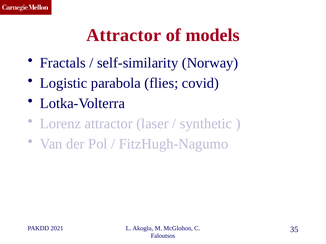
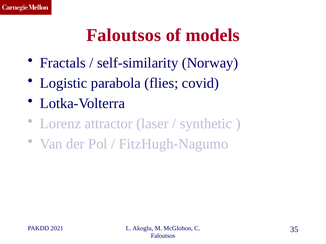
Attractor: Attractor -> Faloutsos (124, 35)
